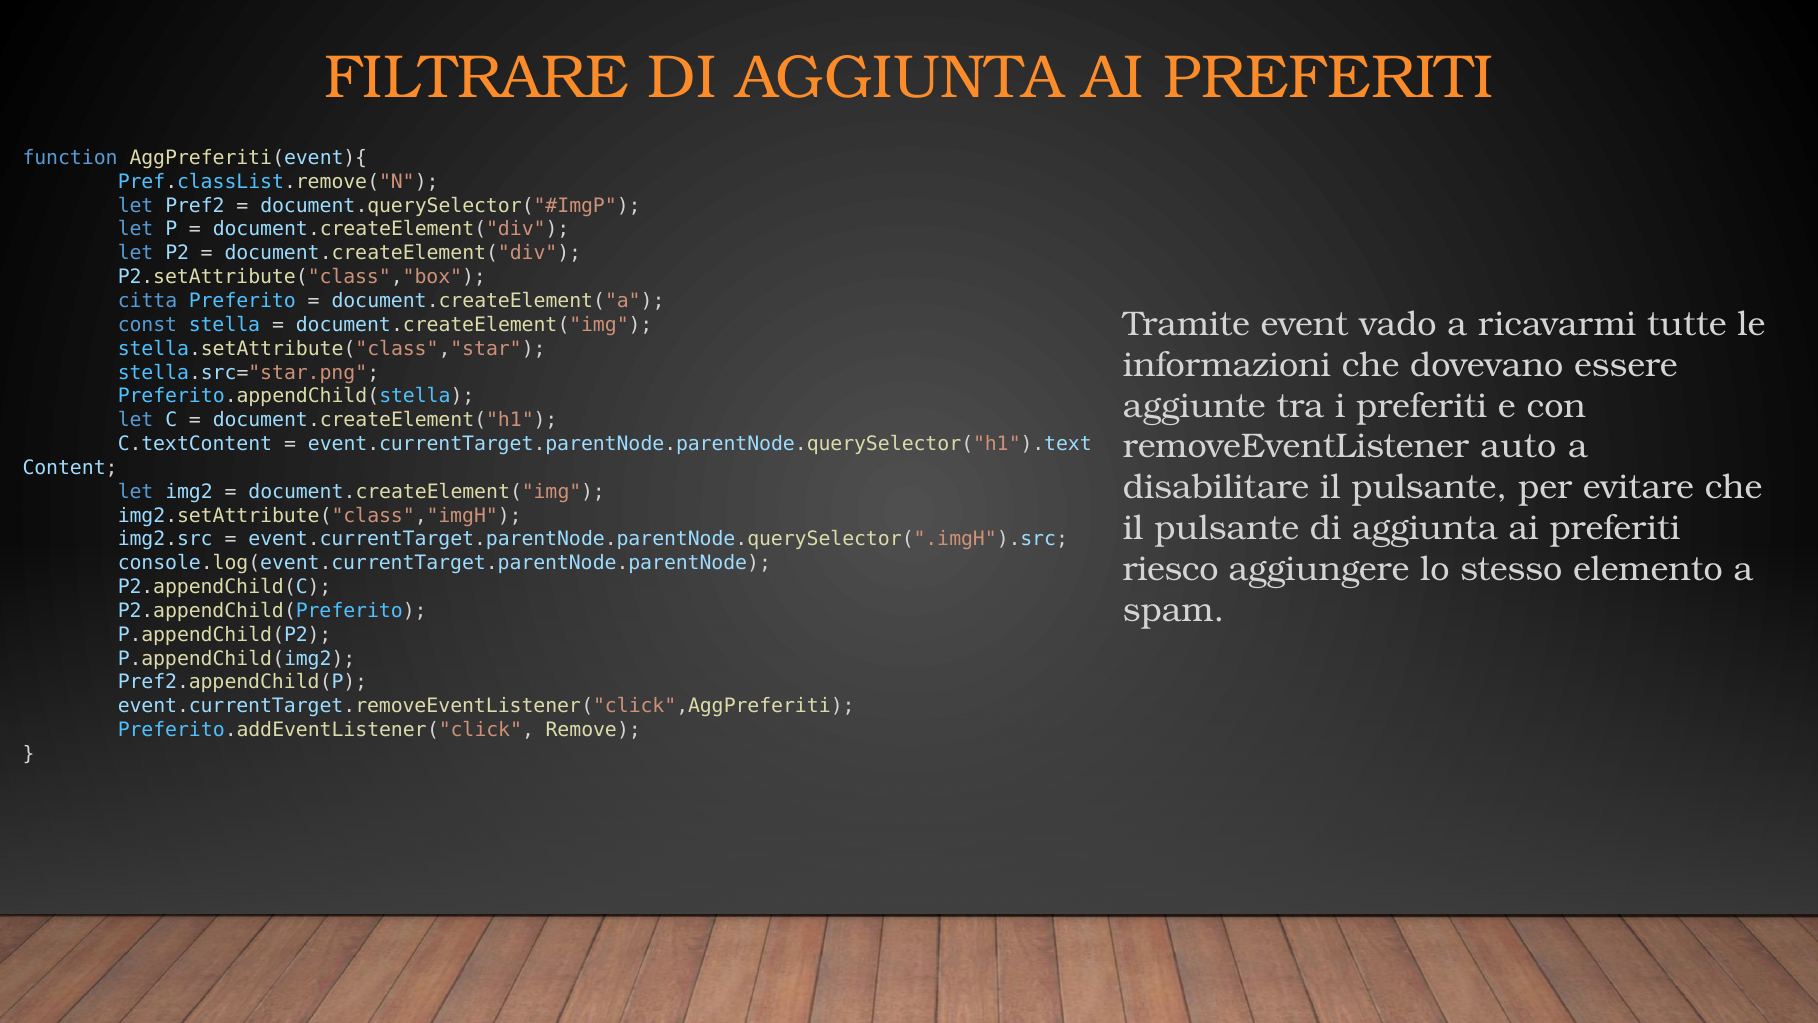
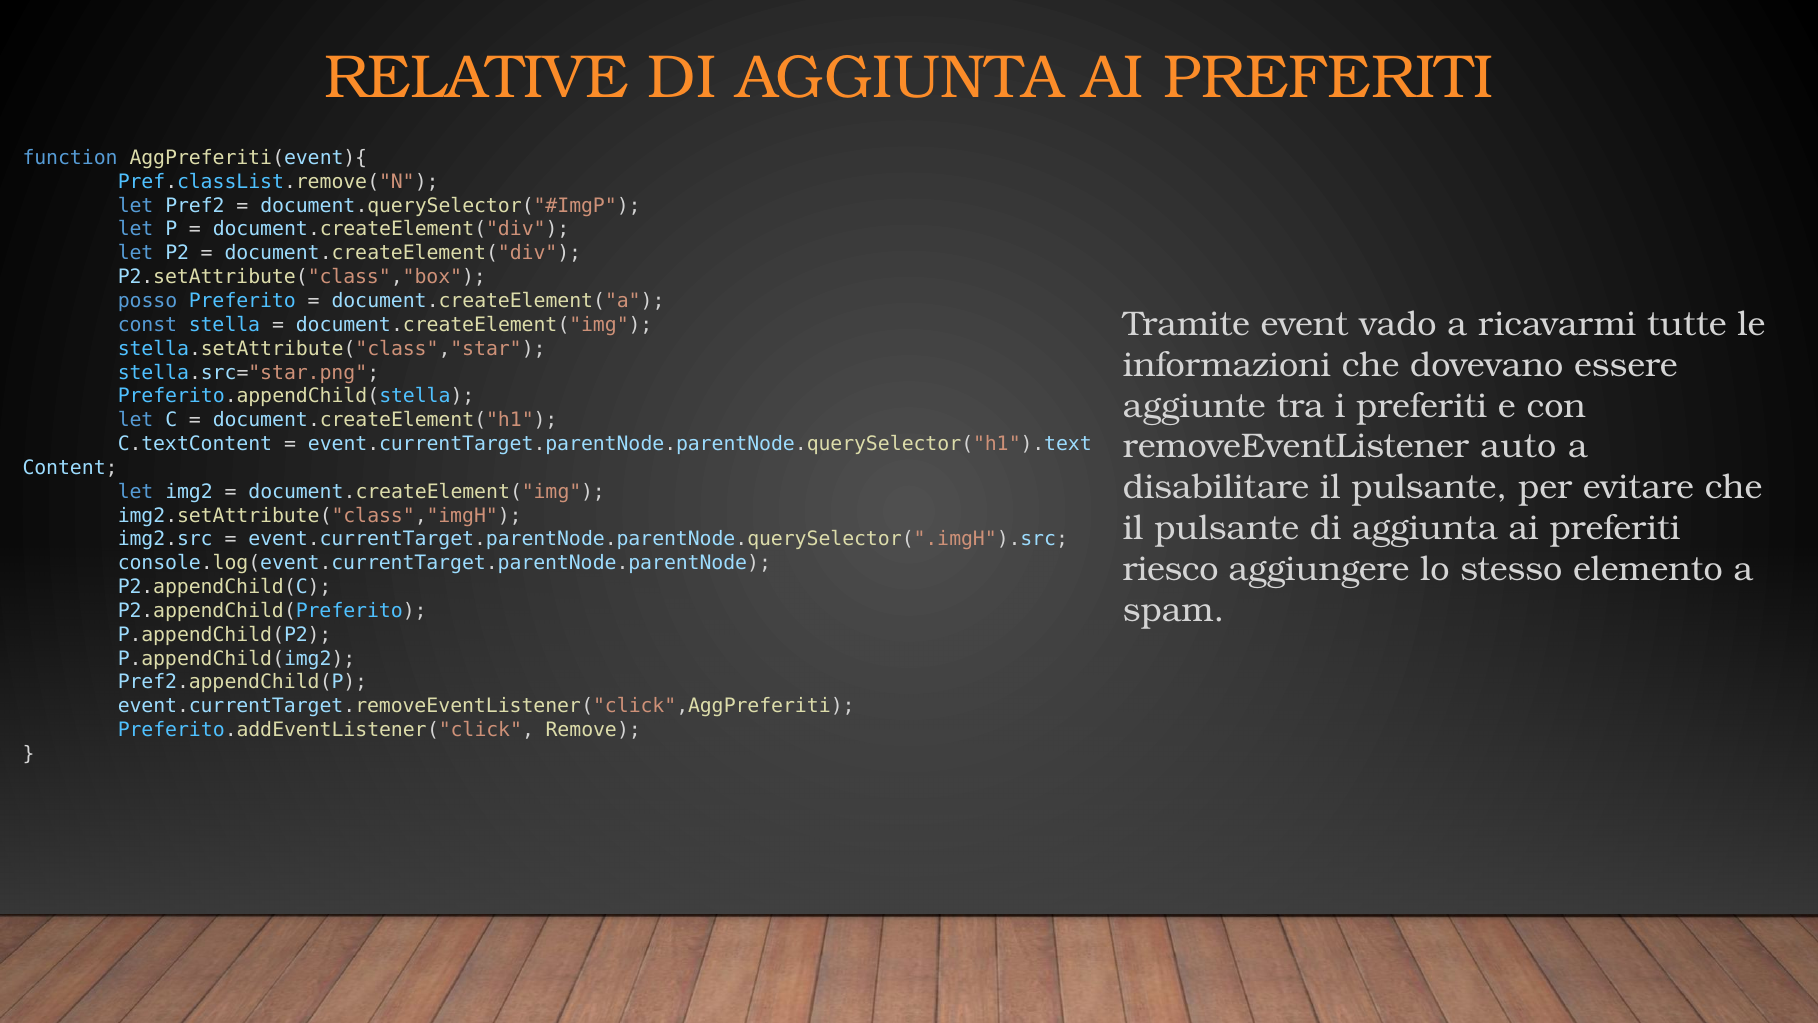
FILTRARE: FILTRARE -> RELATIVE (477, 78)
citta: citta -> posso (148, 301)
